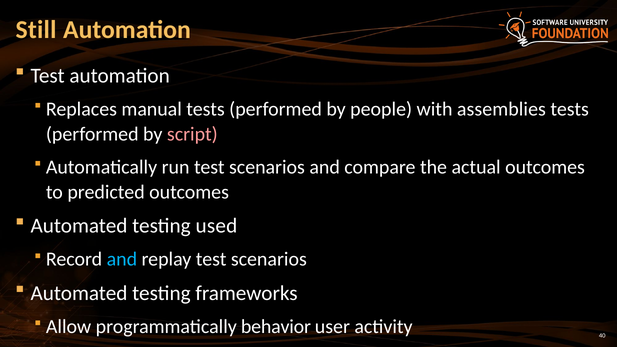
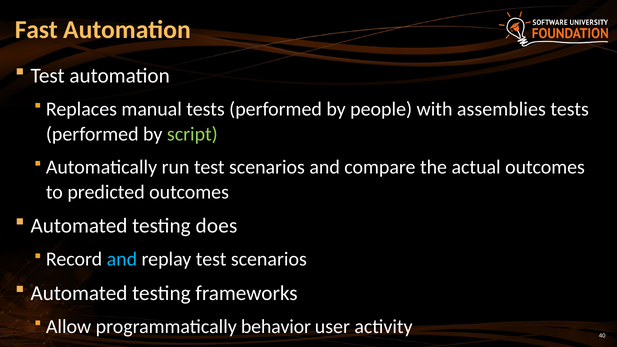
Still: Still -> Fast (36, 30)
script colour: pink -> light green (192, 134)
used: used -> does (216, 226)
